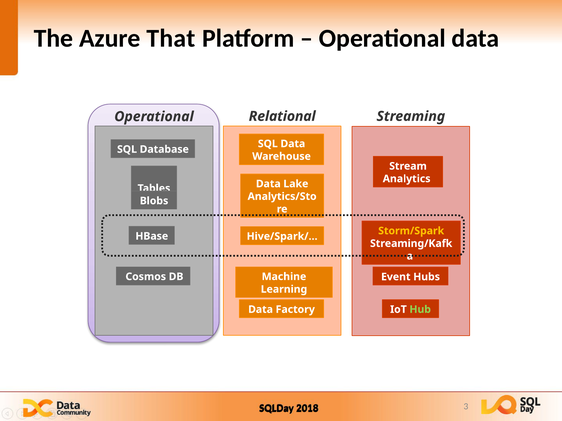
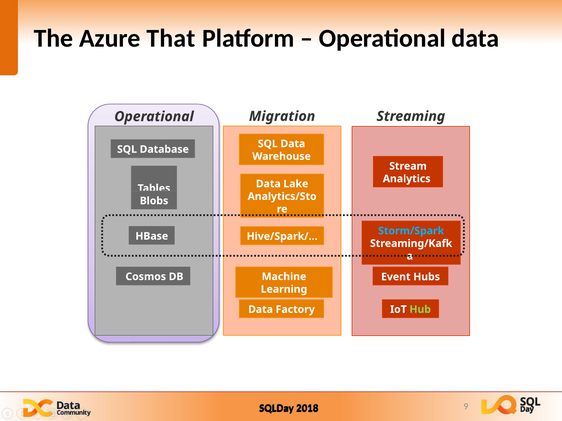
Relational: Relational -> Migration (282, 116)
Storm/Spark colour: yellow -> light blue (411, 231)
3: 3 -> 9 (466, 407)
